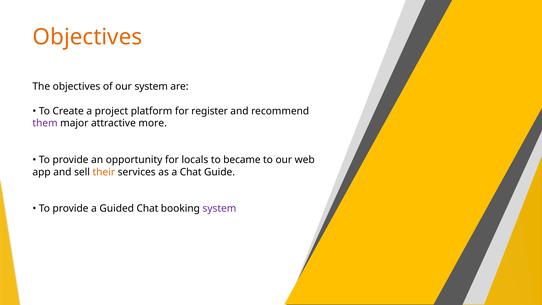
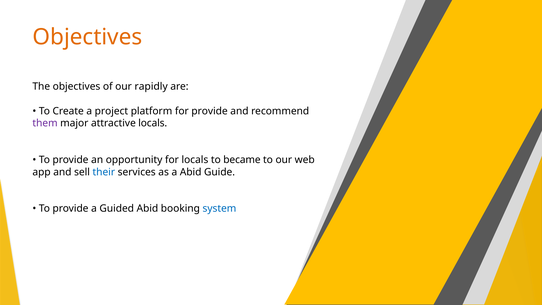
our system: system -> rapidly (151, 87)
for register: register -> provide (210, 111)
attractive more: more -> locals (153, 123)
their colour: orange -> blue (104, 172)
a Chat: Chat -> Abid (191, 172)
Guided Chat: Chat -> Abid (147, 209)
system colour: purple -> blue (219, 209)
